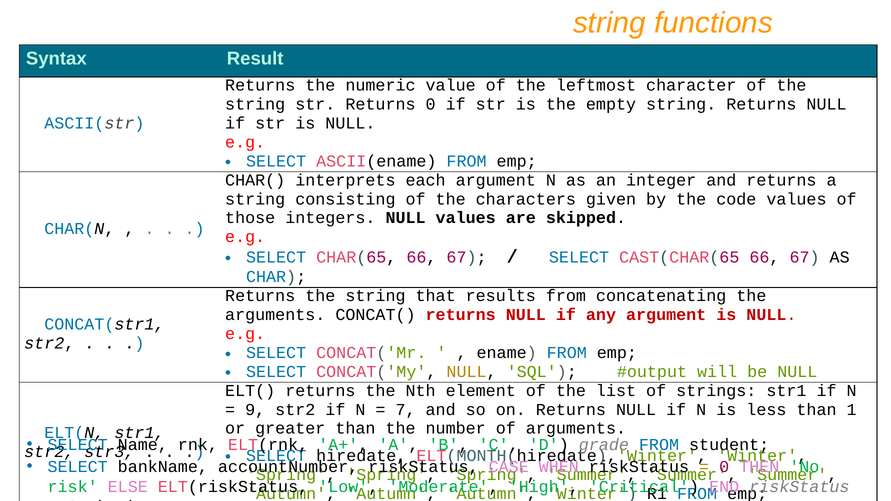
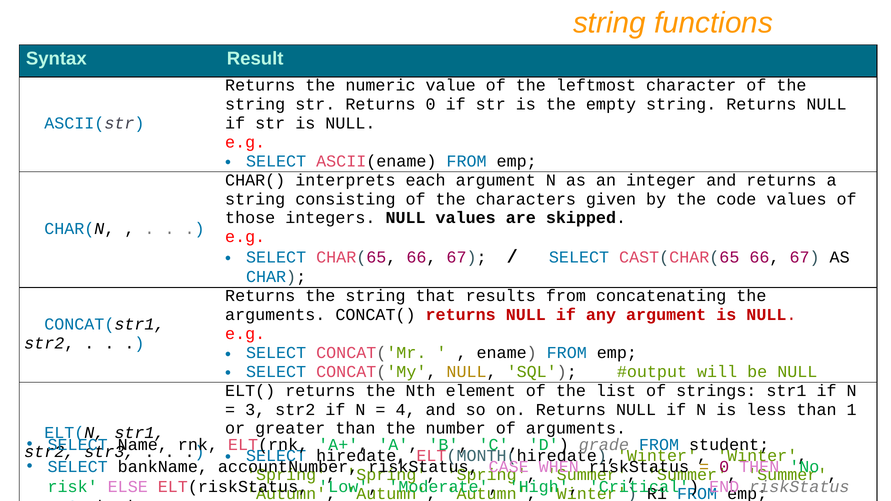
9: 9 -> 3 (255, 410)
7: 7 -> 4 (406, 410)
